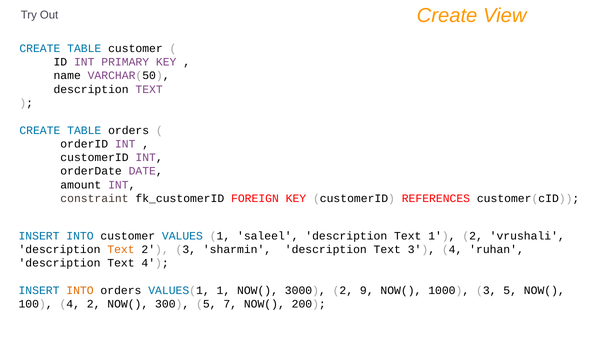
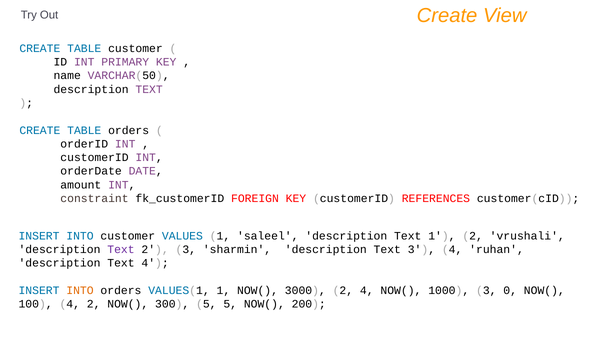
Text colour: orange -> purple (121, 250)
2 9: 9 -> 4 (367, 291)
3 5: 5 -> 0 (510, 291)
5 7: 7 -> 5 (230, 304)
